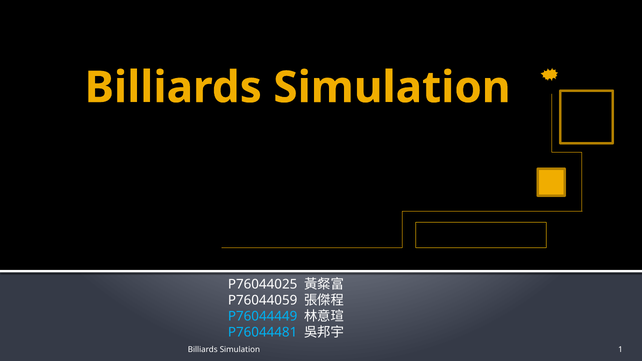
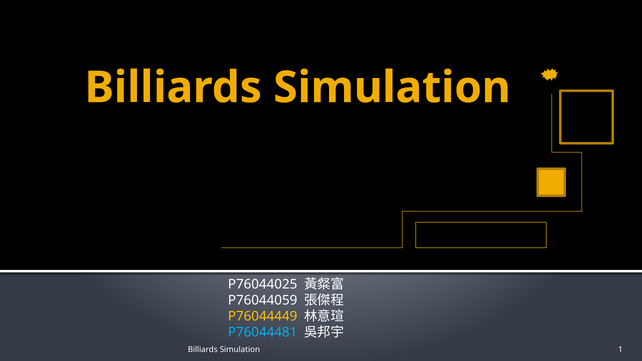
P76044449 colour: light blue -> yellow (263, 316)
